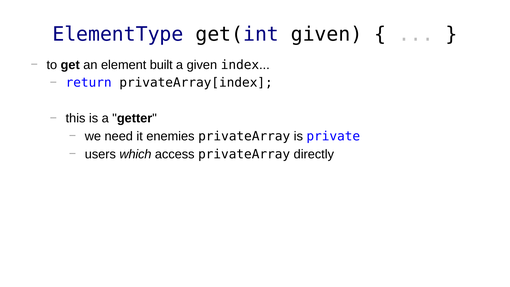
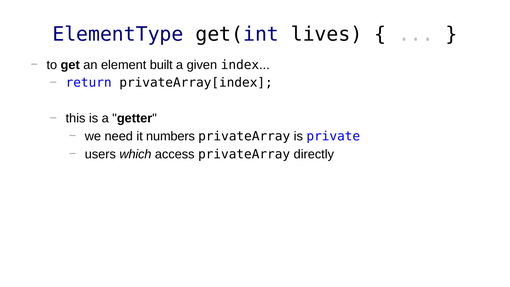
get(int given: given -> lives (327, 34)
enemies: enemies -> numbers (170, 136)
